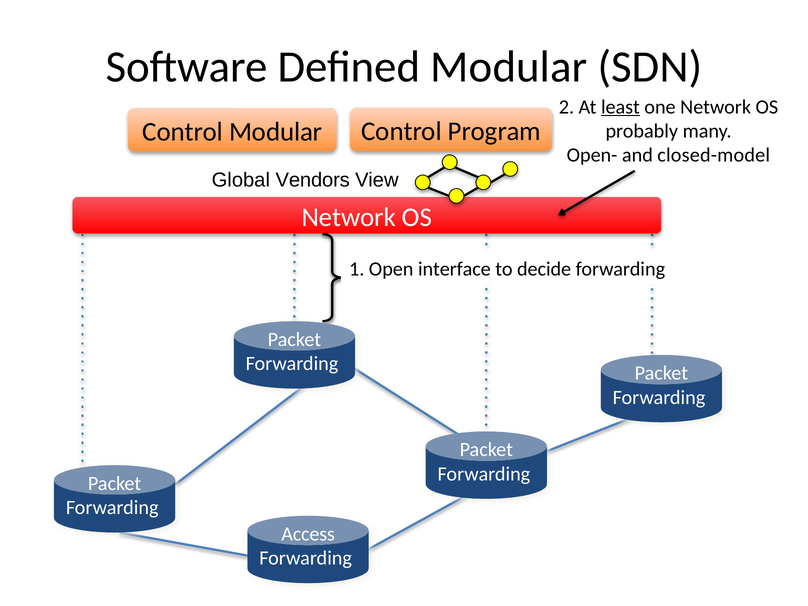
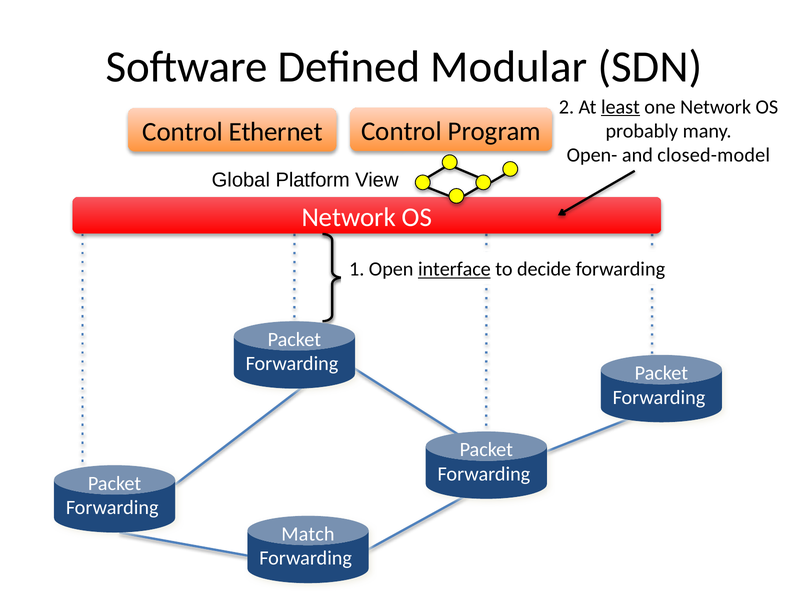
Control Modular: Modular -> Ethernet (276, 132)
Vendors: Vendors -> Platform (313, 180)
interface underline: none -> present (454, 269)
Access: Access -> Match (308, 534)
